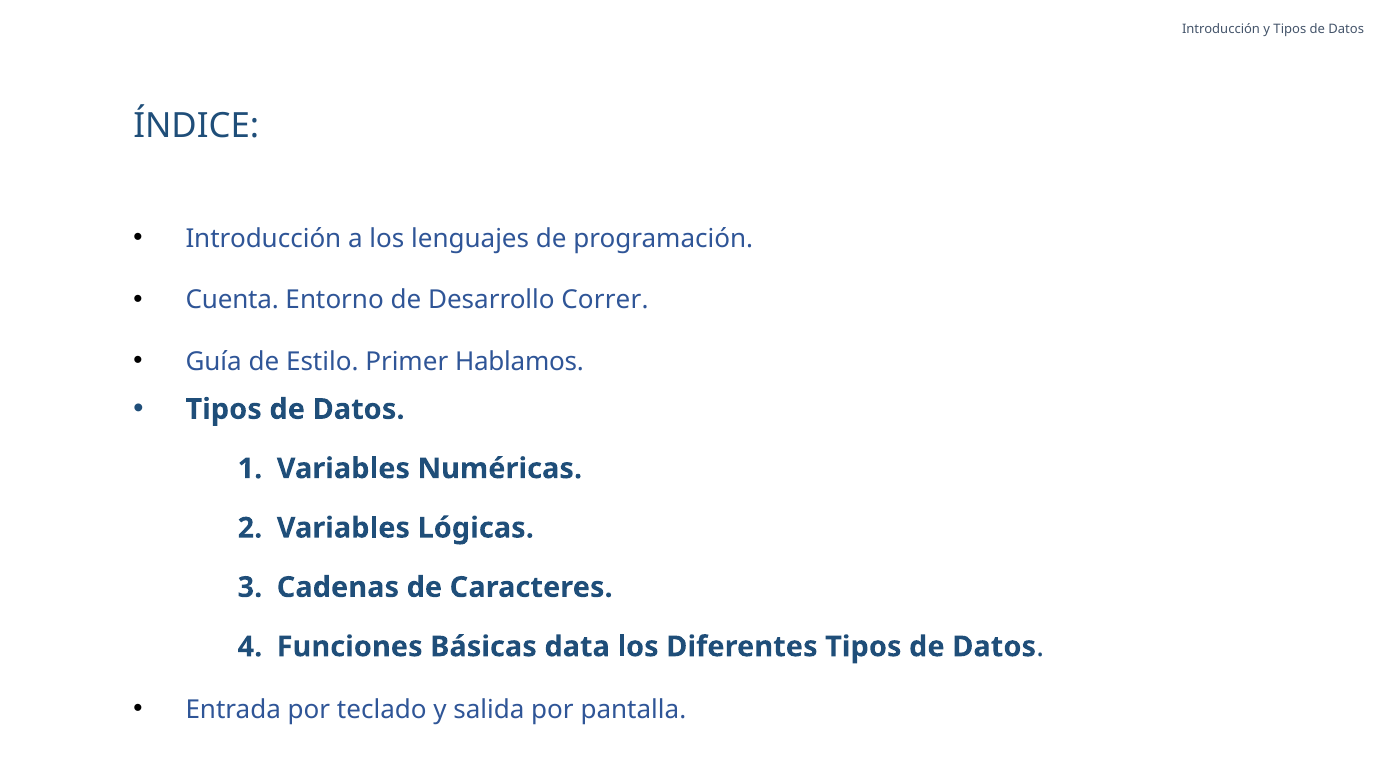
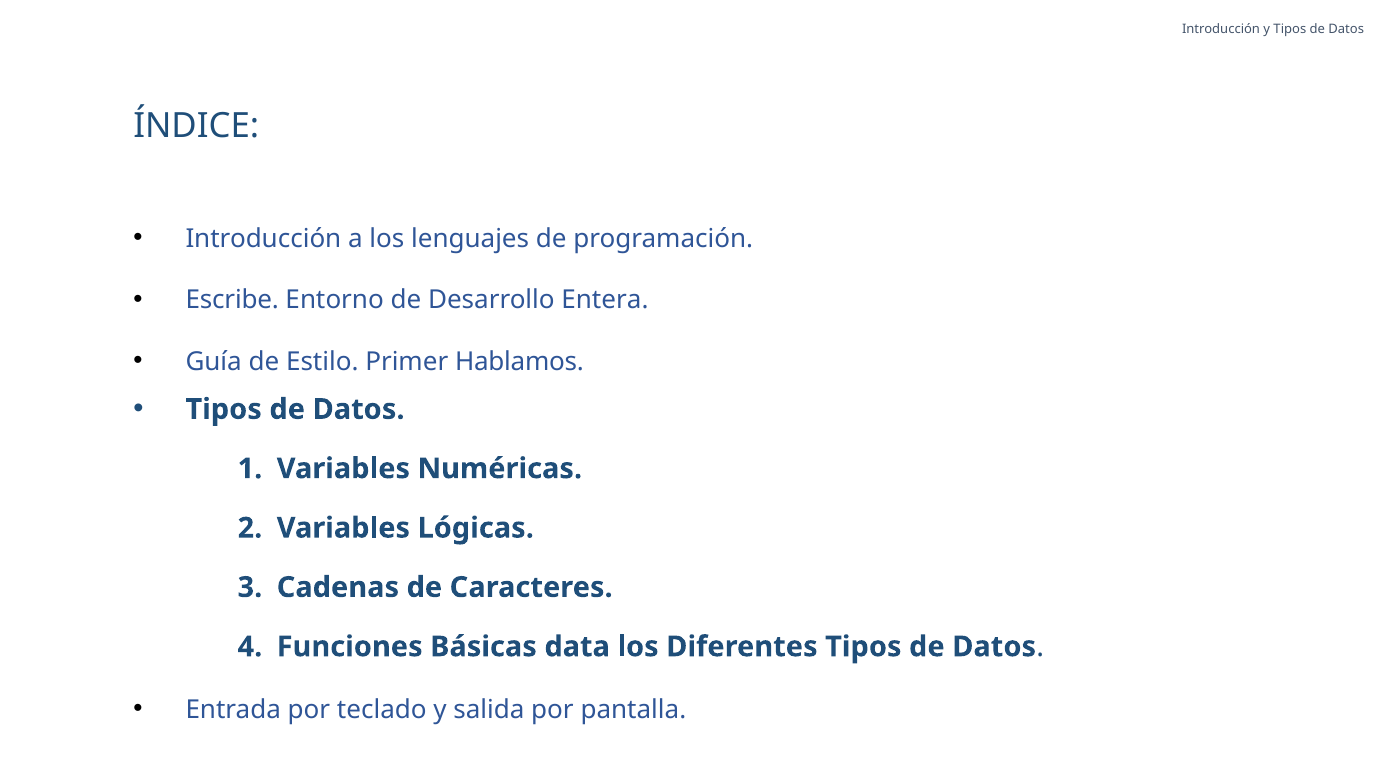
Cuenta: Cuenta -> Escribe (232, 300)
Correr: Correr -> Entera (605, 300)
